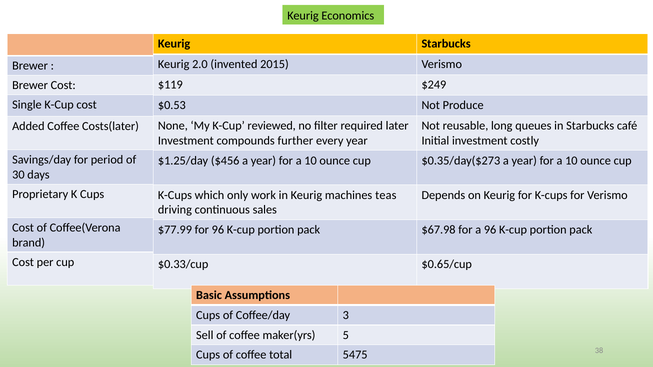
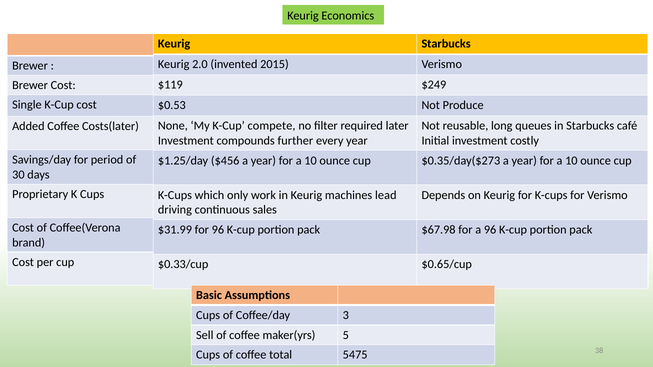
reviewed: reviewed -> compete (272, 126)
teas: teas -> lead (386, 195)
$77.99: $77.99 -> $31.99 (175, 230)
